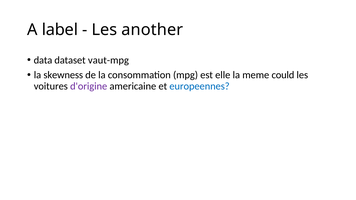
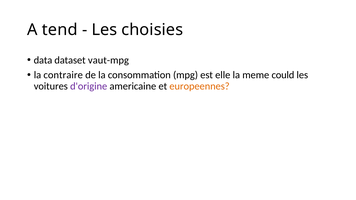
label: label -> tend (60, 30)
another: another -> choisies (152, 30)
skewness: skewness -> contraire (63, 75)
europeennes colour: blue -> orange (200, 86)
